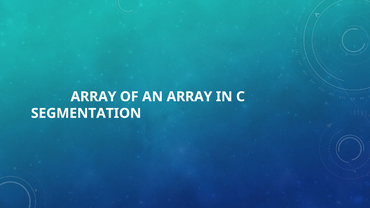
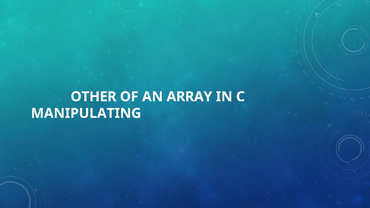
ARRAY: ARRAY -> OTHER (94, 97)
SEGMENTATION: SEGMENTATION -> MANIPULATING (86, 113)
